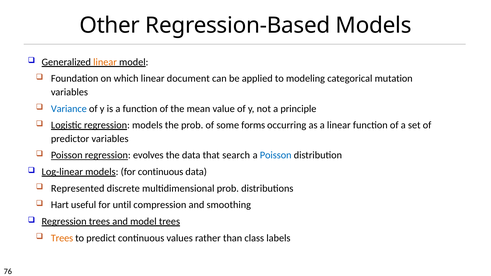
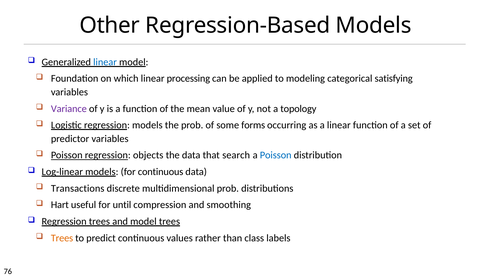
linear colour: orange -> blue (105, 62)
document: document -> processing (188, 79)
mutation: mutation -> satisfying (394, 79)
Variance colour: blue -> purple (69, 109)
principle: principle -> topology (298, 109)
evolves: evolves -> objects (148, 155)
Represented: Represented -> Transactions (78, 189)
